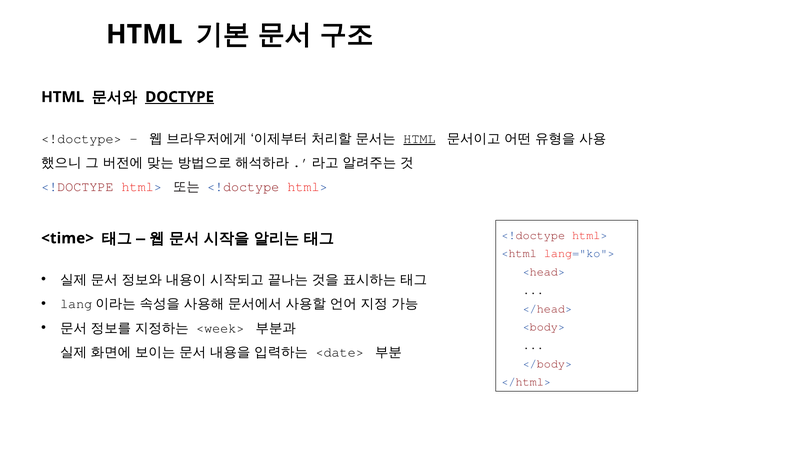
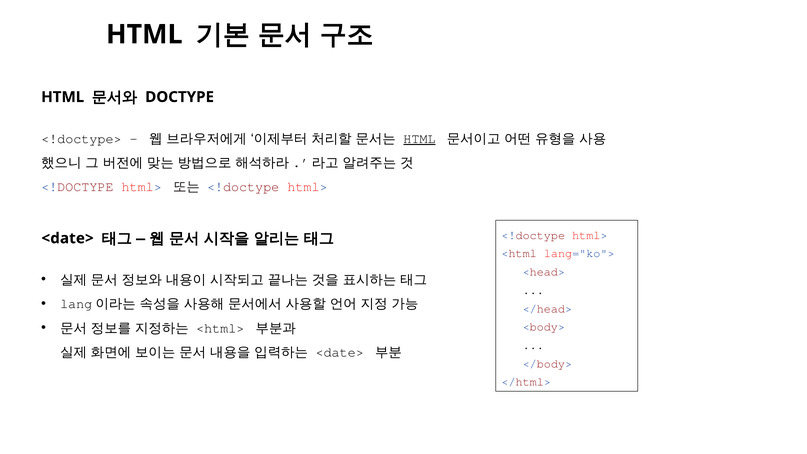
DOCTYPE underline: present -> none (180, 97)
<time>: <time> -> <date> (68, 238)
<week>: <week> -> <html> (220, 328)
